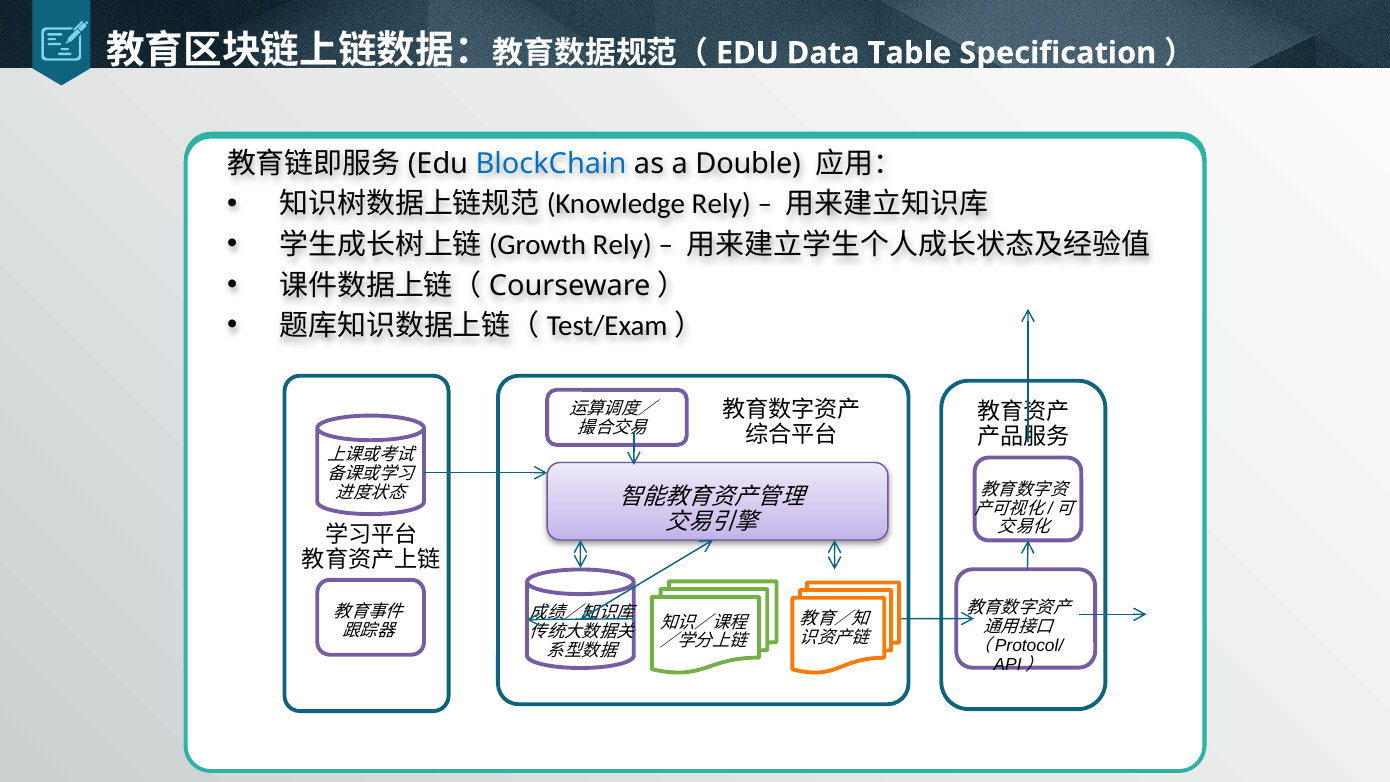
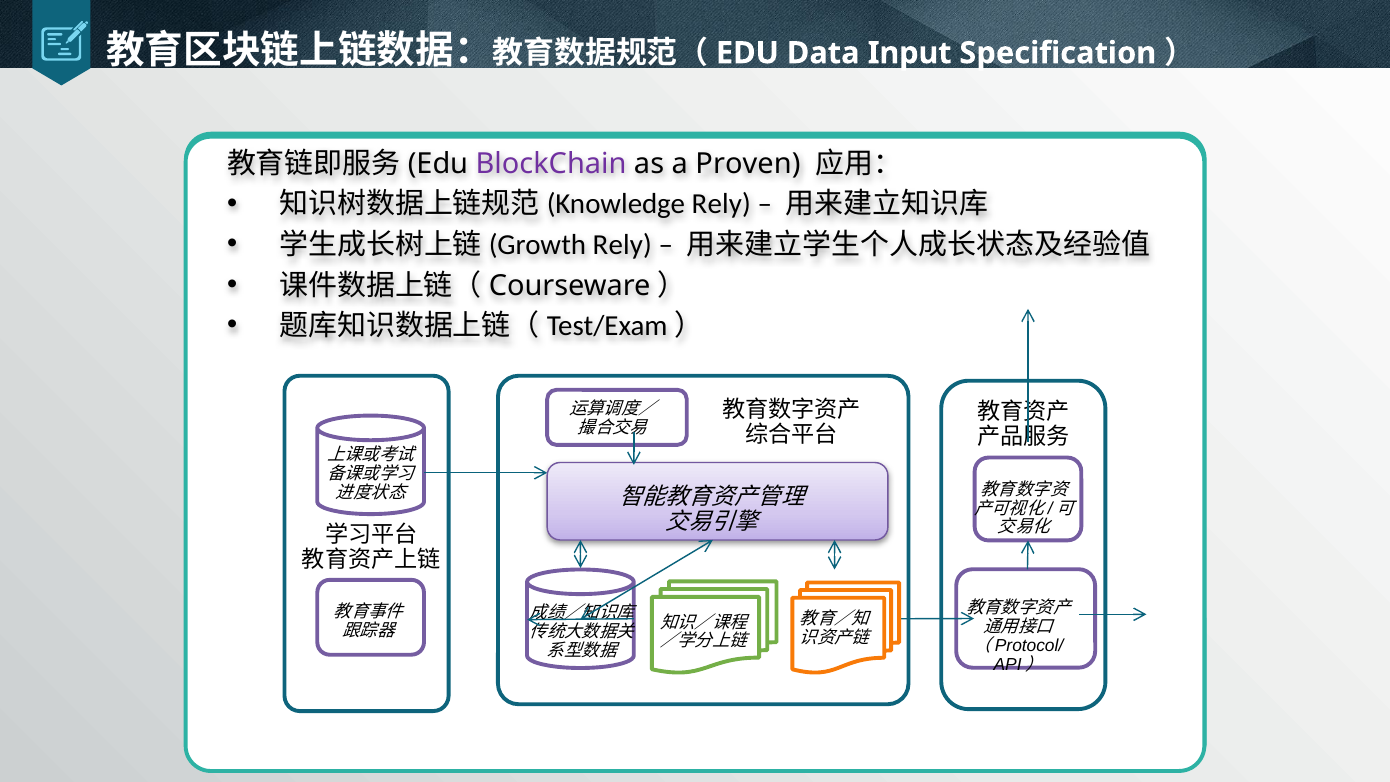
Table: Table -> Input (910, 53)
BlockChain colour: blue -> purple (551, 164)
Double: Double -> Proven (748, 164)
